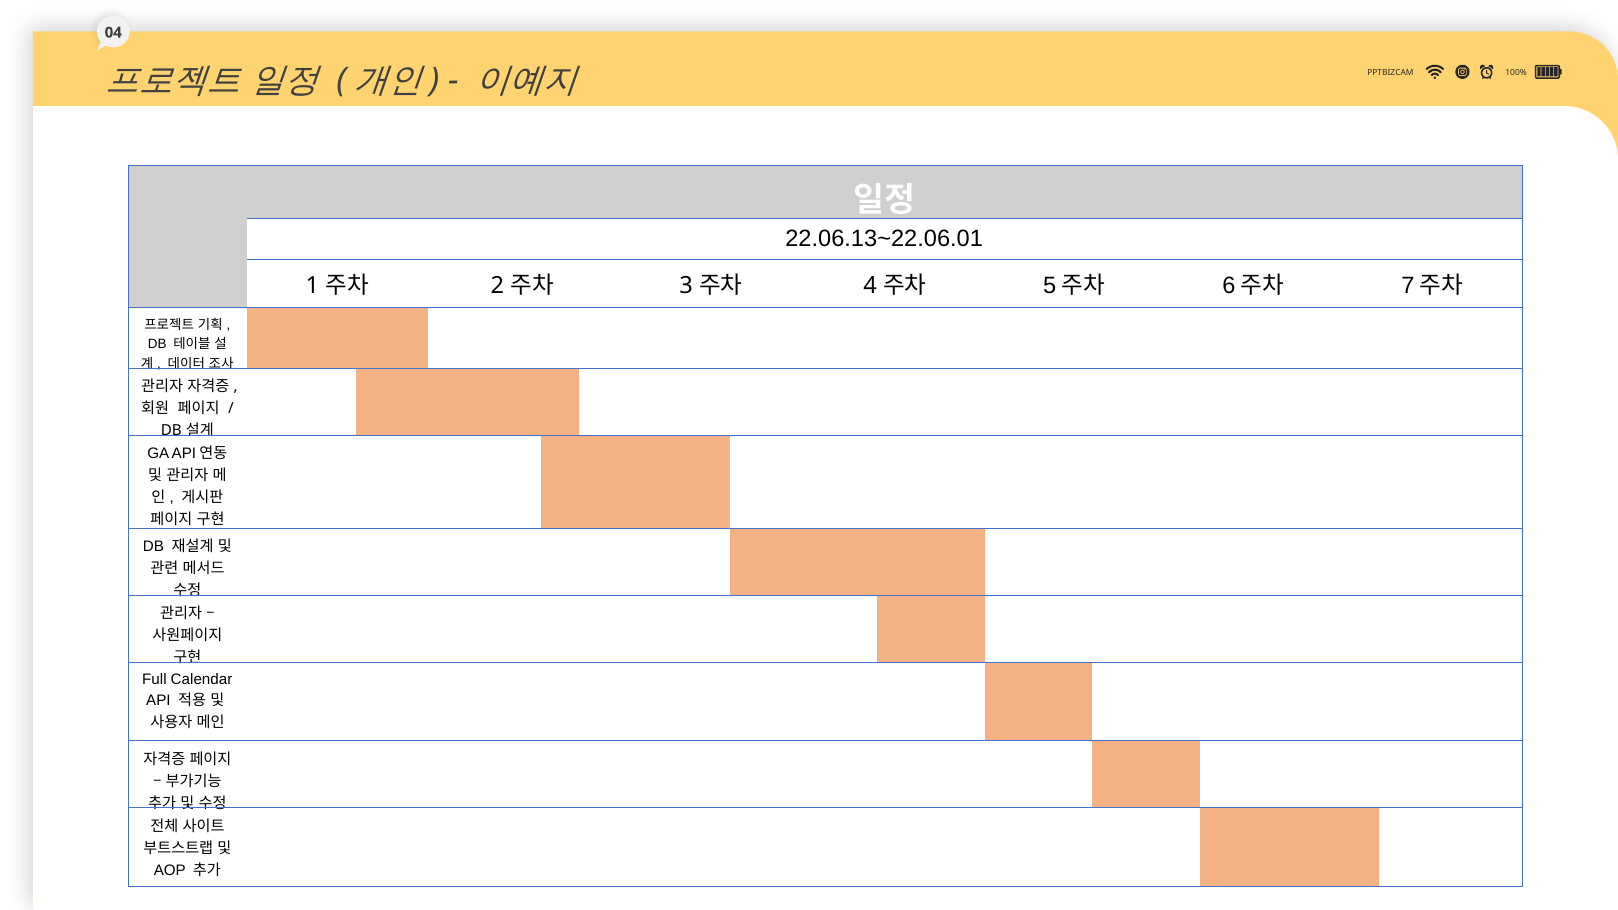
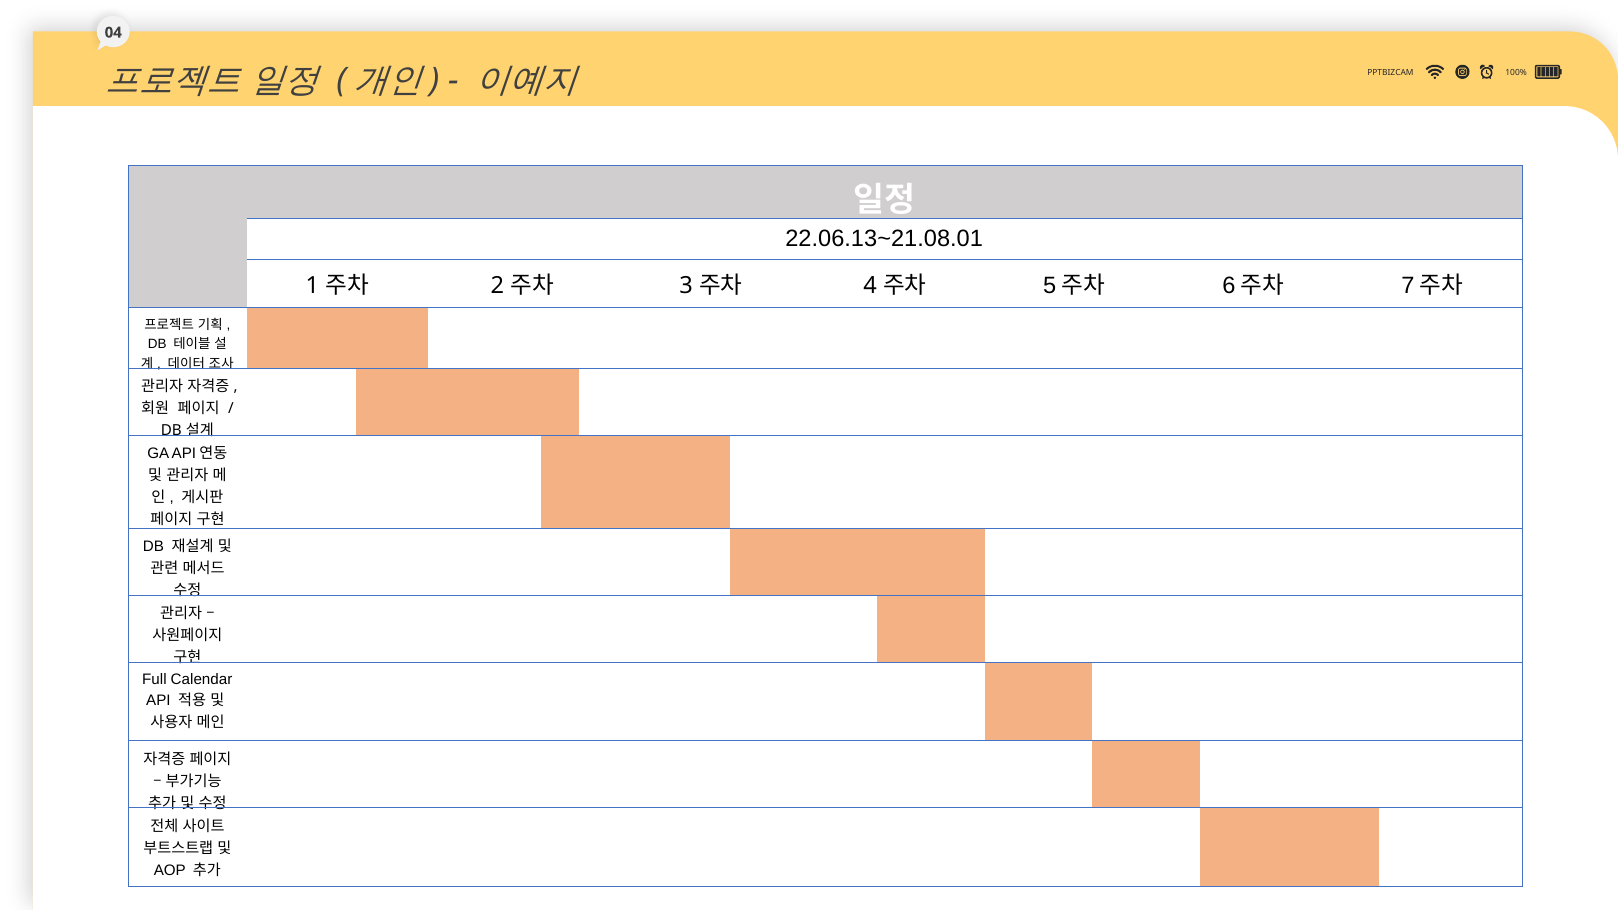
22.06.13~22.06.01: 22.06.13~22.06.01 -> 22.06.13~21.08.01 (884, 239)
